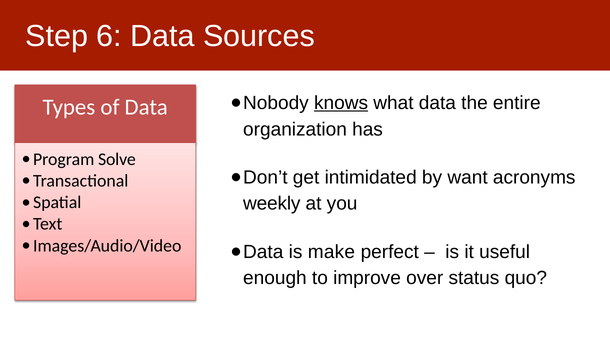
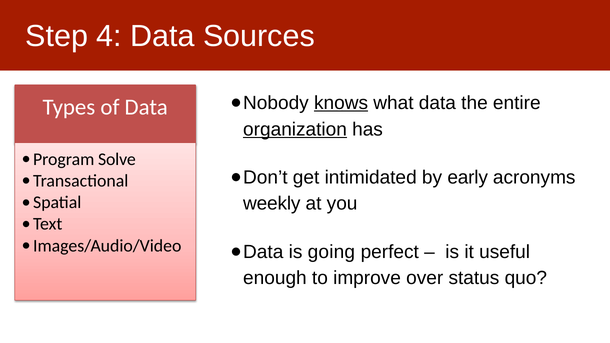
6: 6 -> 4 (109, 36)
organization underline: none -> present (295, 129)
want: want -> early (468, 177)
make: make -> going (331, 252)
